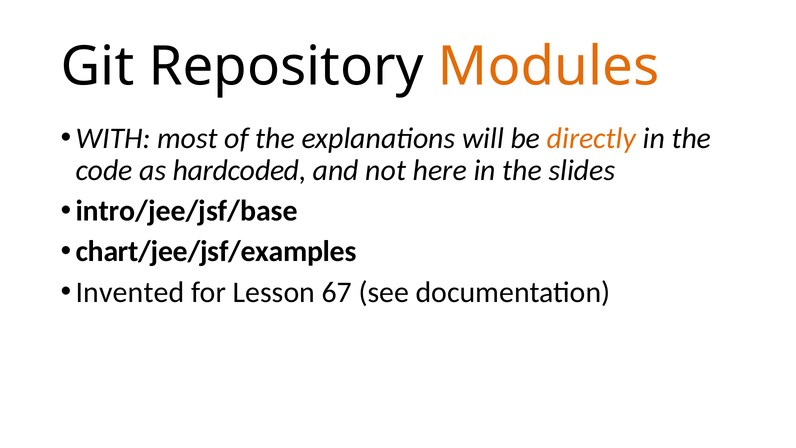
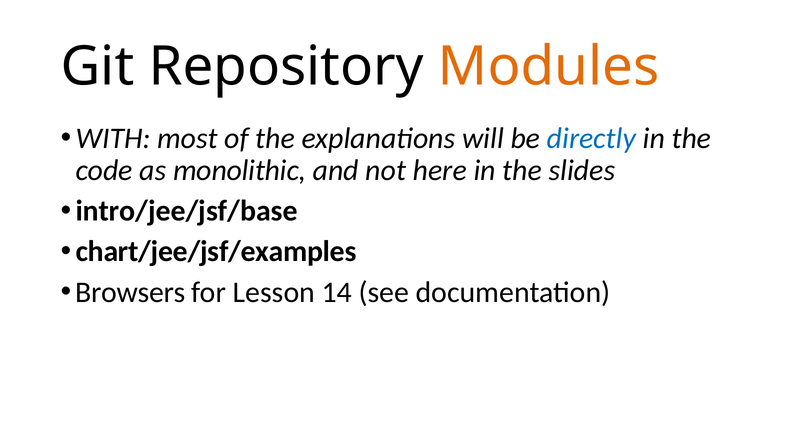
directly colour: orange -> blue (591, 138)
hardcoded: hardcoded -> monolithic (240, 170)
Invented: Invented -> Browsers (130, 292)
67: 67 -> 14 (337, 292)
